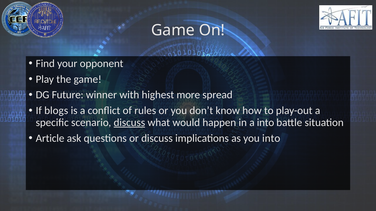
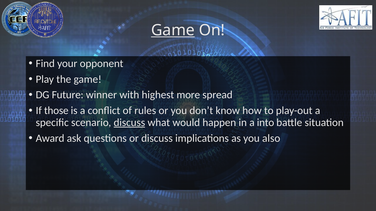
Game underline: none -> present (173, 30)
blogs: blogs -> those (56, 111)
Article: Article -> Award (50, 138)
you into: into -> also (271, 138)
